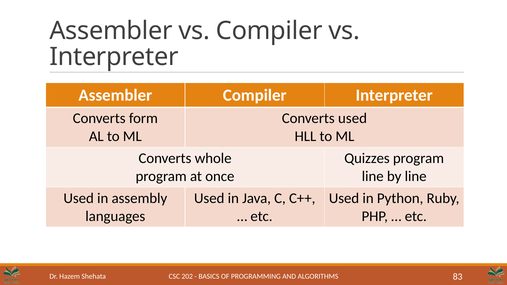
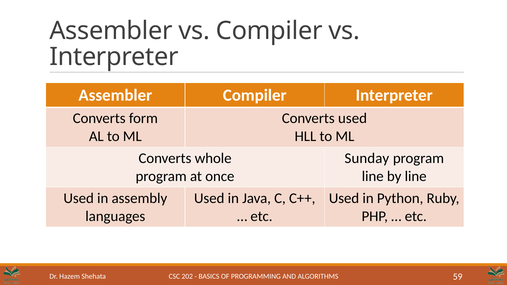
Quizzes: Quizzes -> Sunday (367, 158)
83: 83 -> 59 (458, 277)
